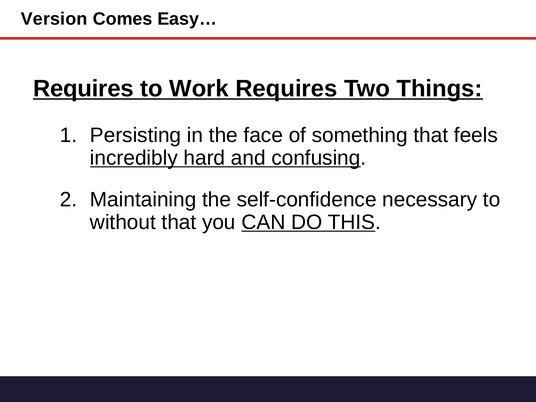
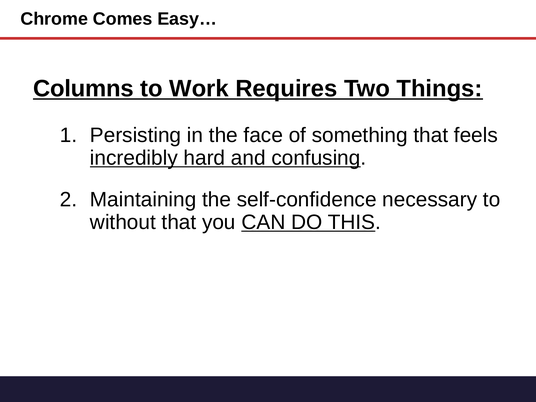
Version: Version -> Chrome (54, 19)
Requires: Requires -> Columns (83, 89)
